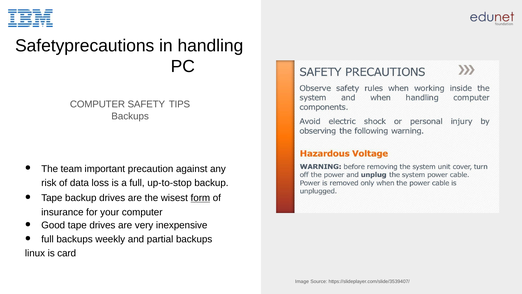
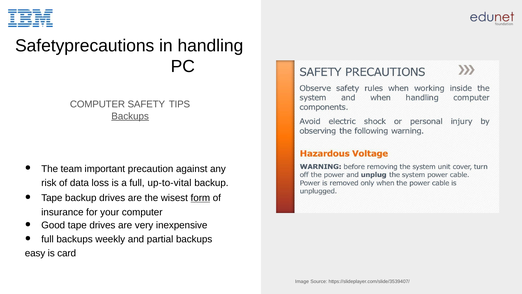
Backups underline: none -> present (130, 116)
up-to-stop: up-to-stop -> up-to-vital (169, 183)
linux: linux -> easy (35, 253)
